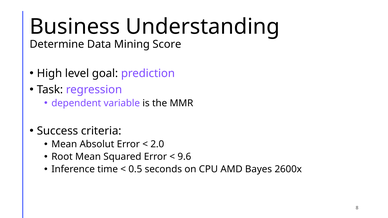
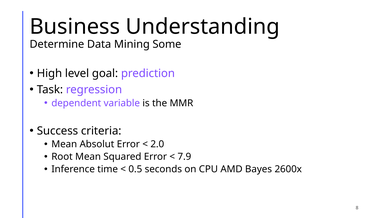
Score: Score -> Some (167, 44)
9.6: 9.6 -> 7.9 (184, 157)
